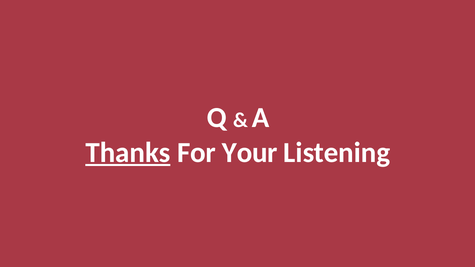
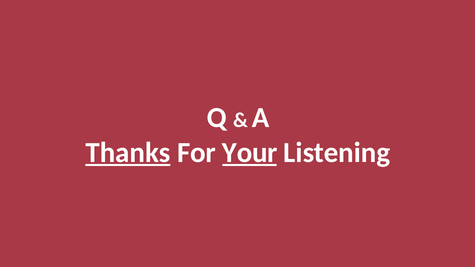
Your underline: none -> present (250, 153)
